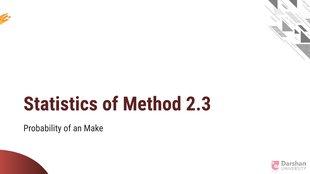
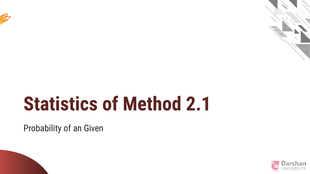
2.3: 2.3 -> 2.1 (198, 104)
Make: Make -> Given (94, 129)
